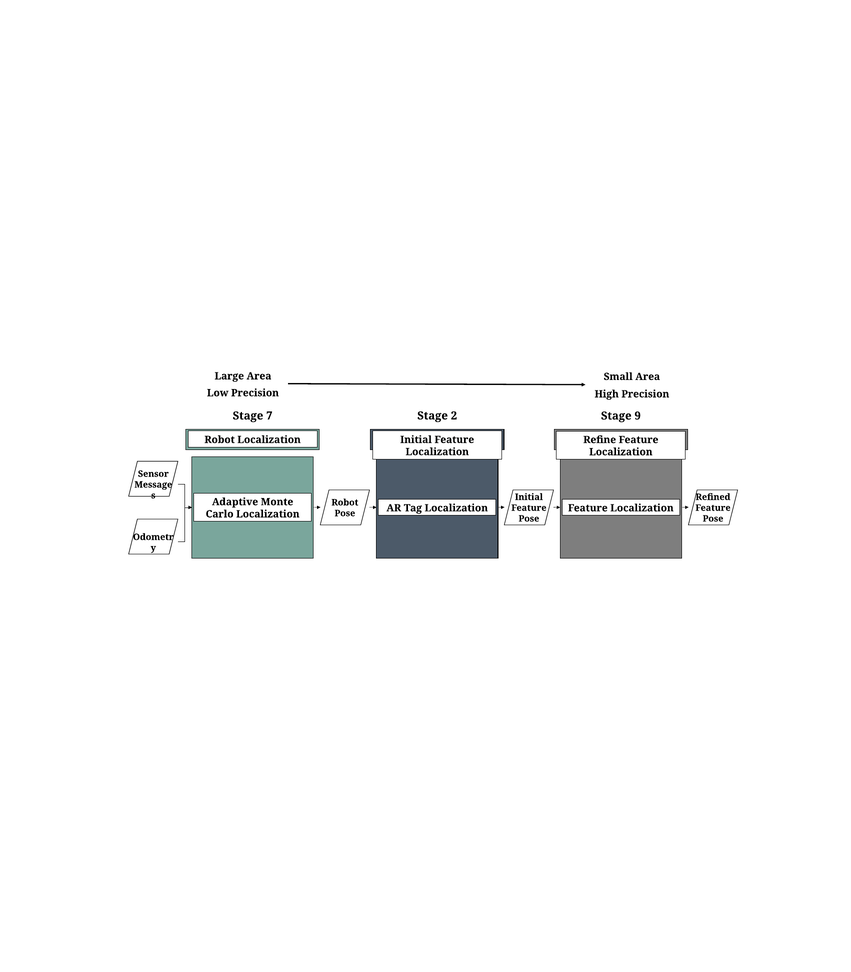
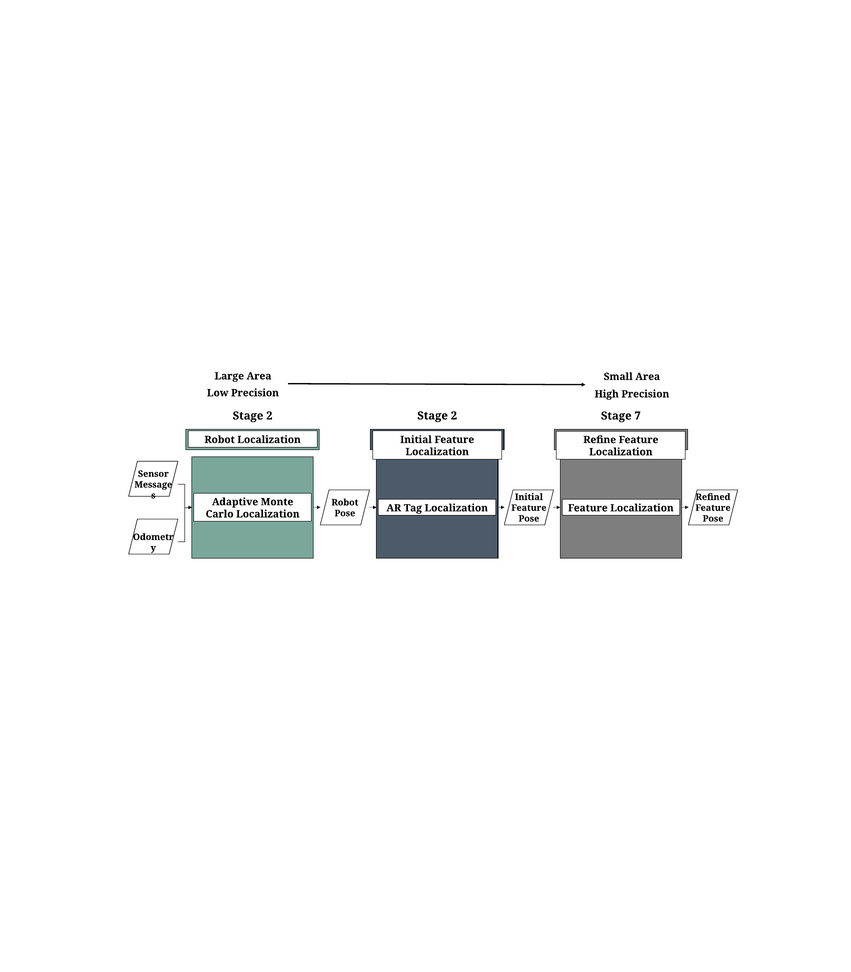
7: 7 -> 2 (269, 416)
9: 9 -> 7 (638, 416)
